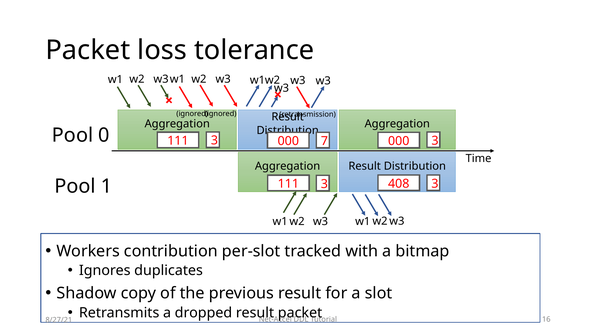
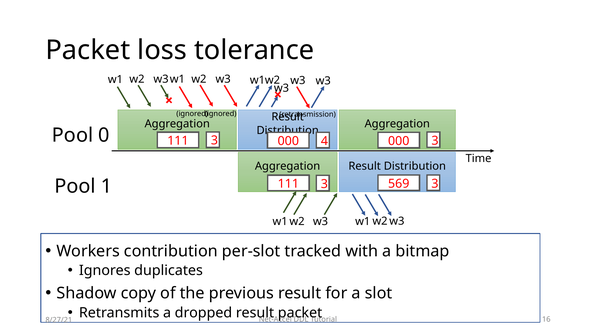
7: 7 -> 4 (324, 141)
408: 408 -> 569 (399, 184)
